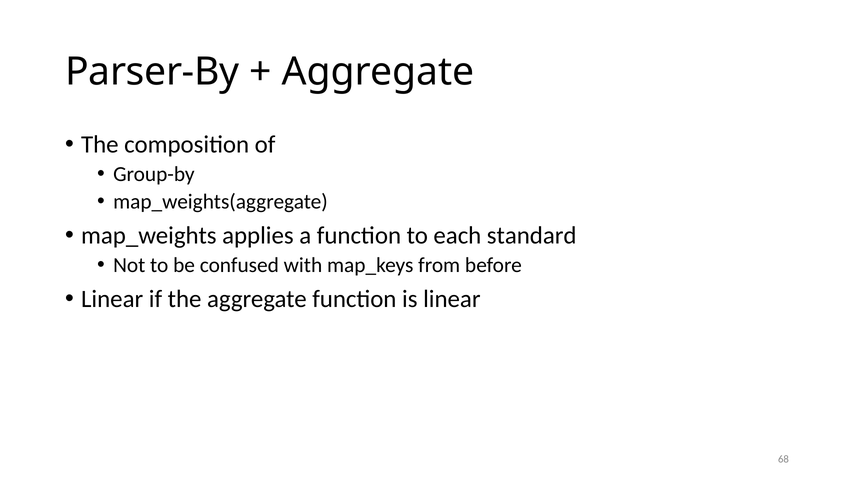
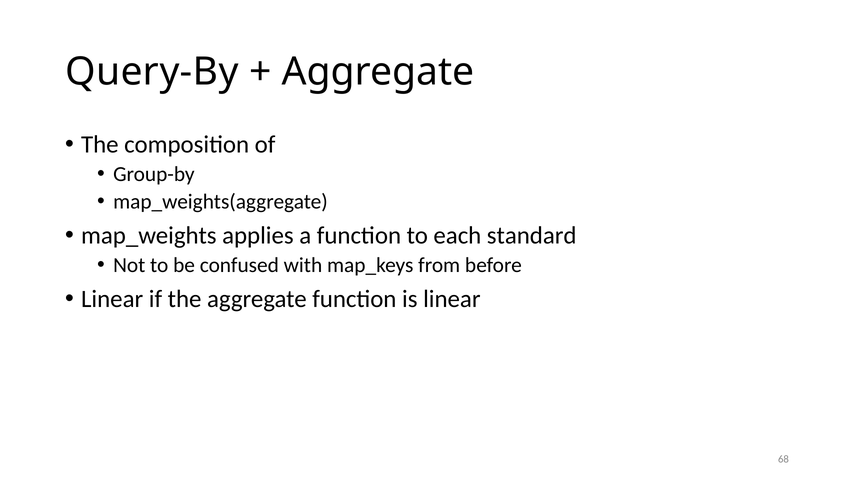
Parser-By: Parser-By -> Query-By (152, 72)
